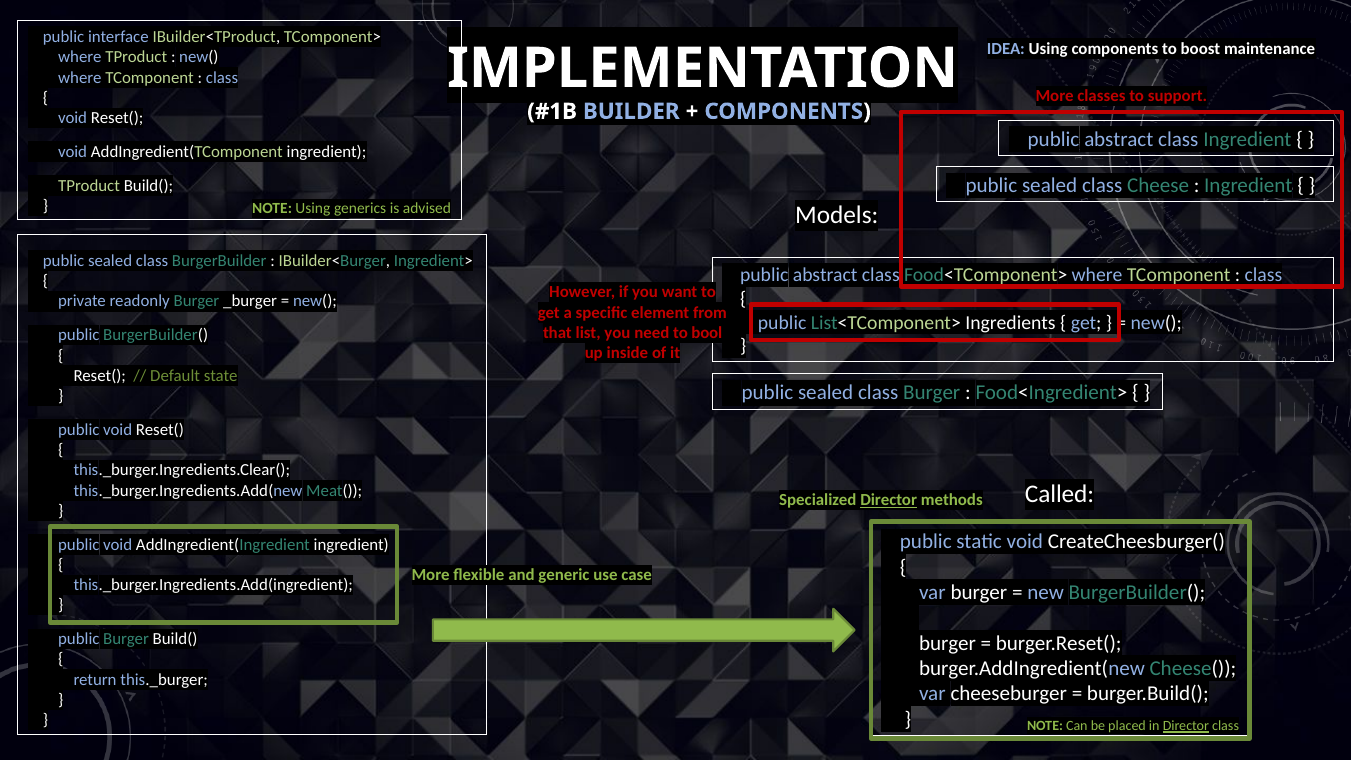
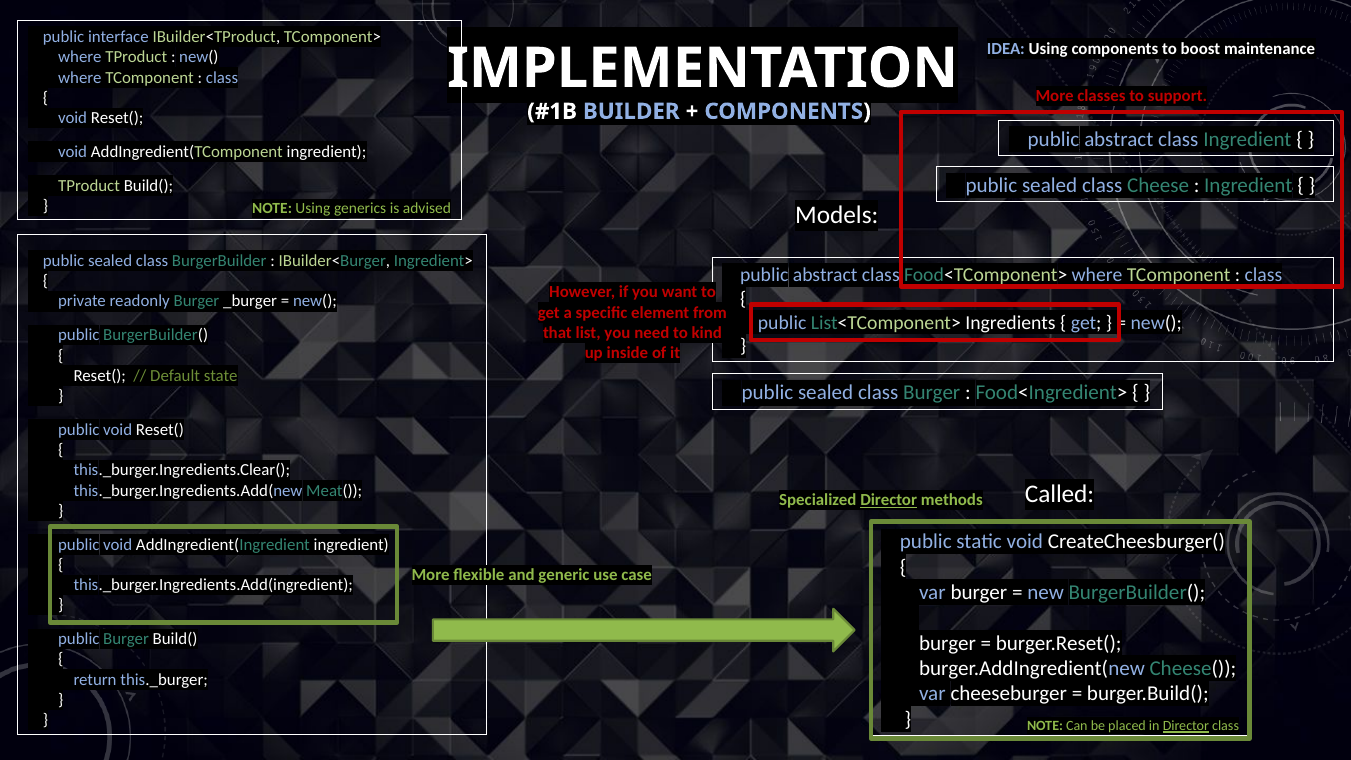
bool: bool -> kind (707, 333)
